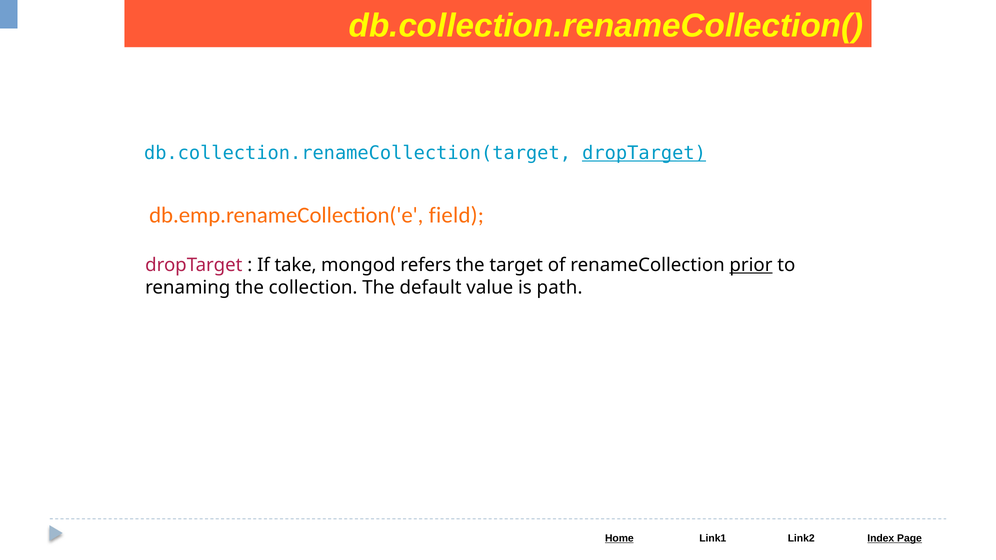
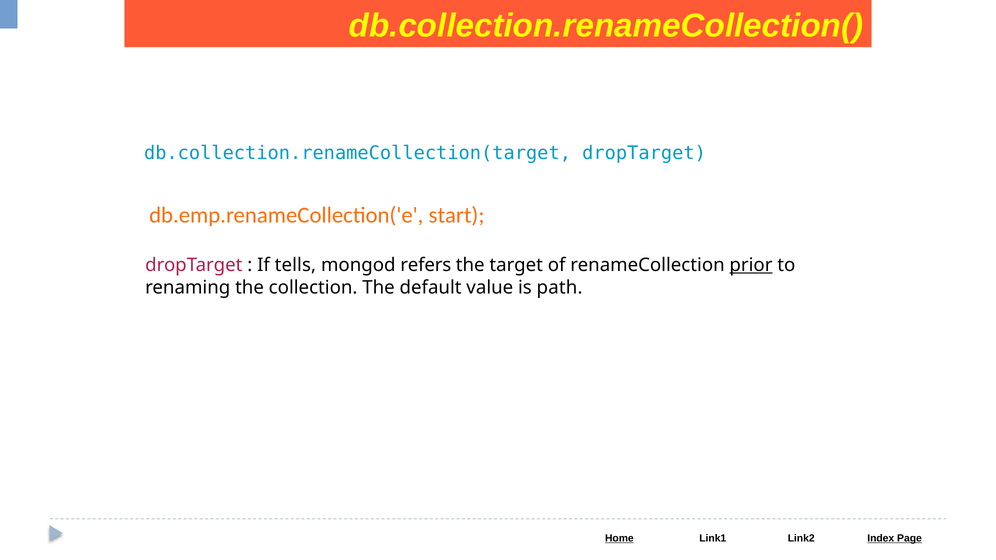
dropTarget underline: present -> none (644, 153)
field: field -> start (457, 215)
take: take -> tells (295, 265)
